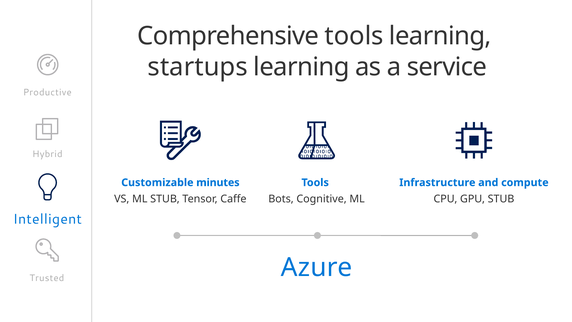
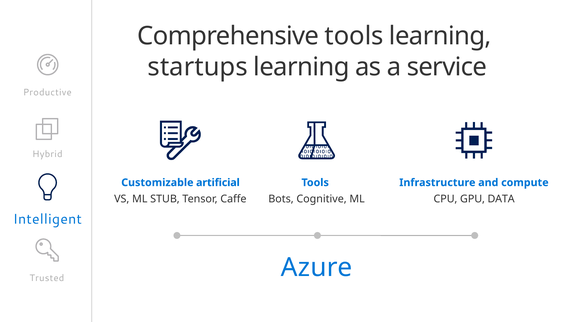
minutes: minutes -> artificial (218, 182)
GPU STUB: STUB -> DATA (501, 199)
